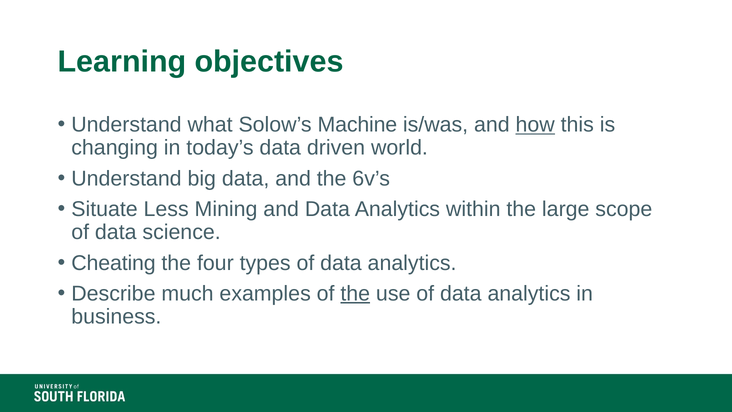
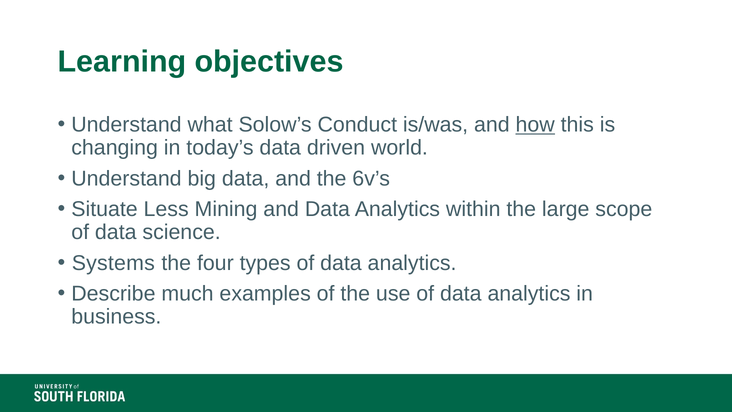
Machine: Machine -> Conduct (357, 125)
Cheating: Cheating -> Systems (113, 263)
the underline: present -> none (355, 294)
